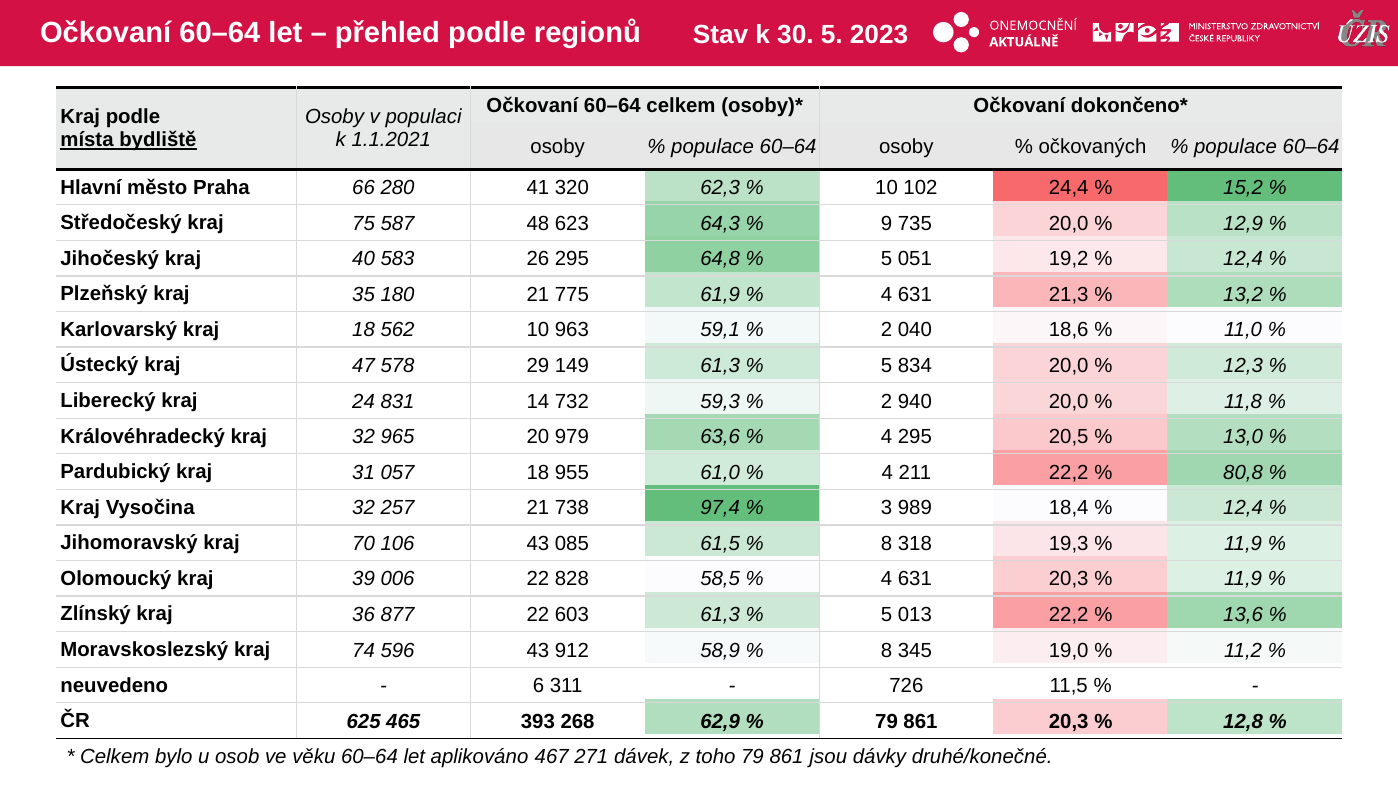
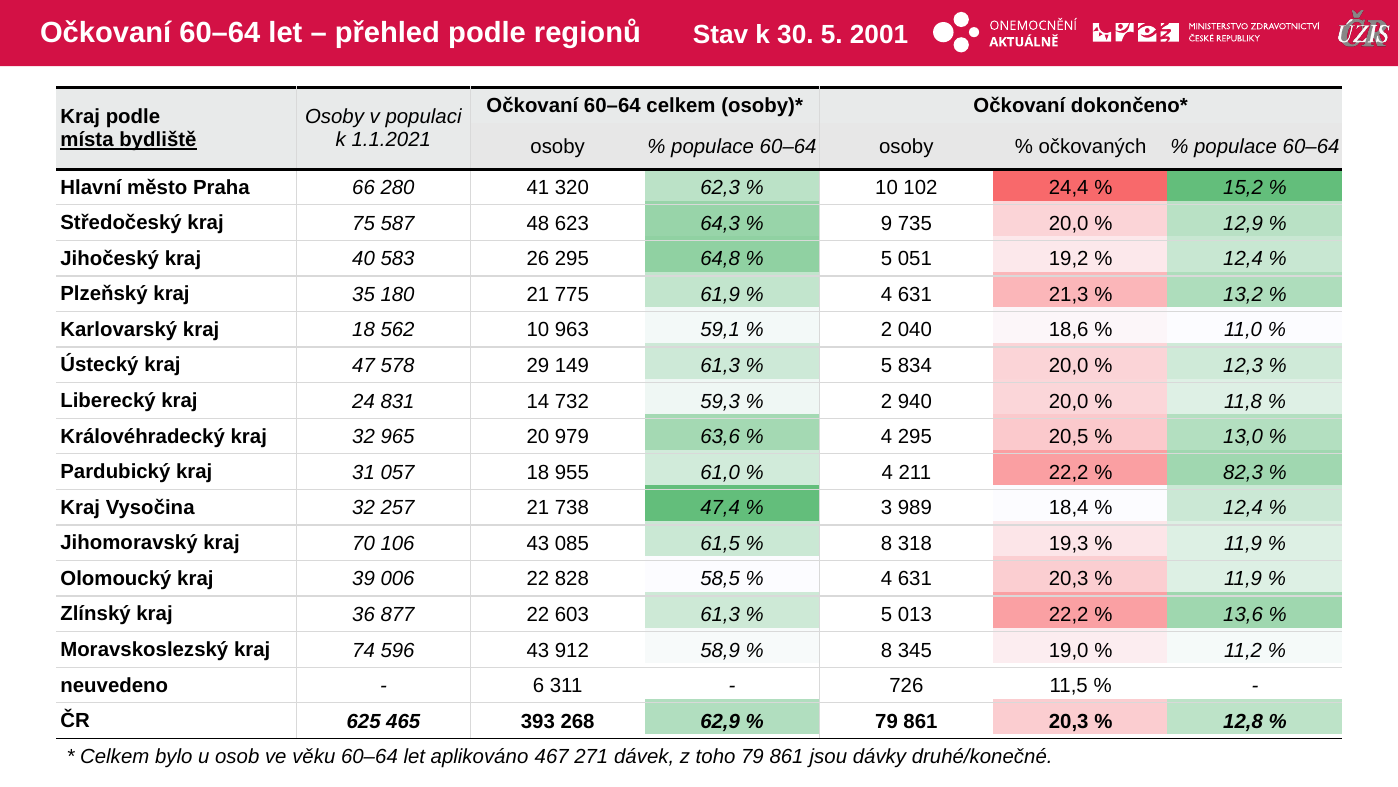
2023: 2023 -> 2001 (879, 35)
80,8: 80,8 -> 82,3 (1243, 472)
97,4: 97,4 -> 47,4 (720, 508)
